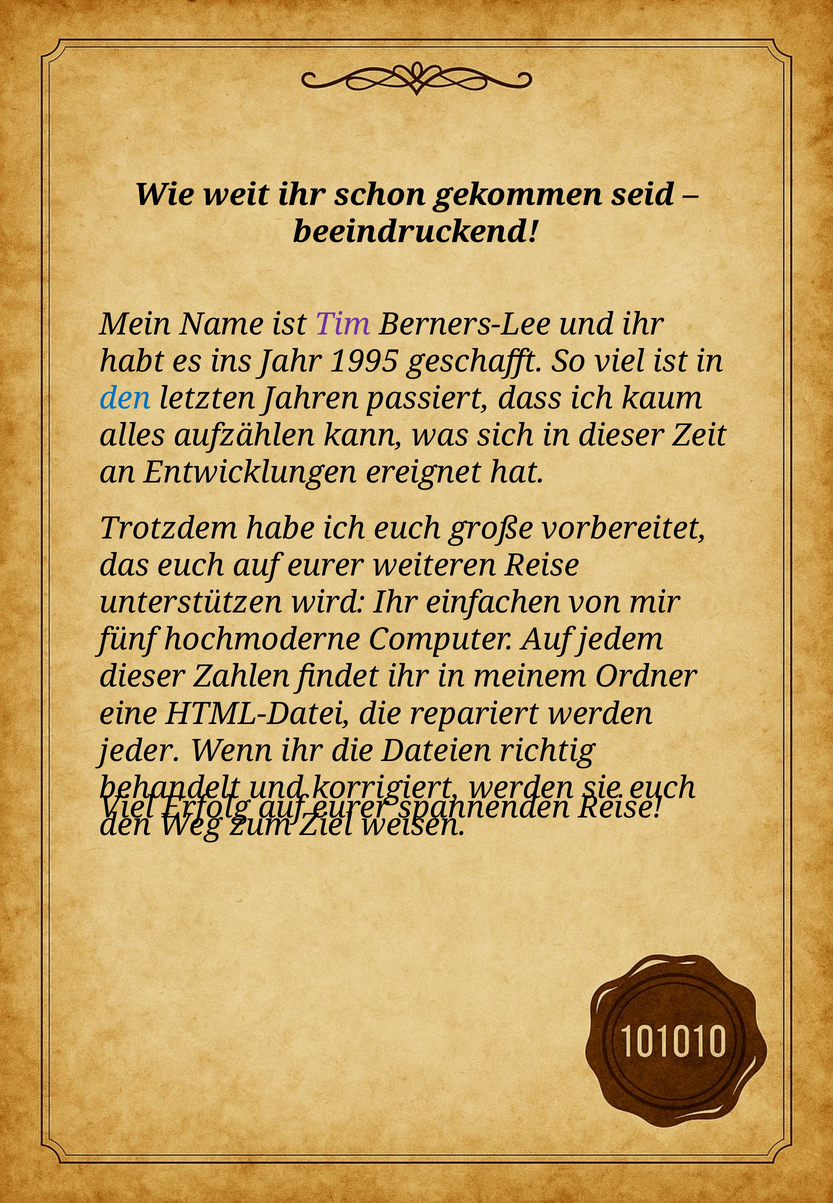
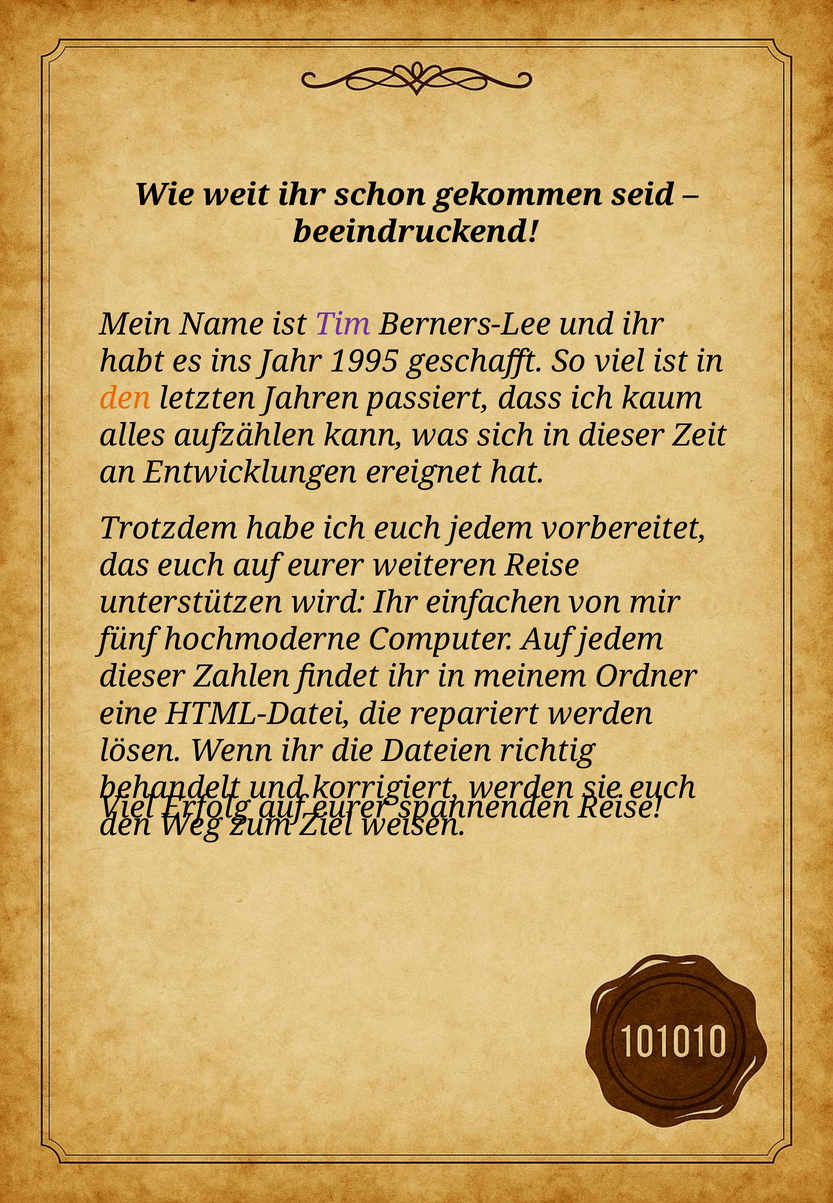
den colour: blue -> orange (125, 399)
euch große: große -> jedem (491, 529)
jeder: jeder -> lösen (141, 751)
